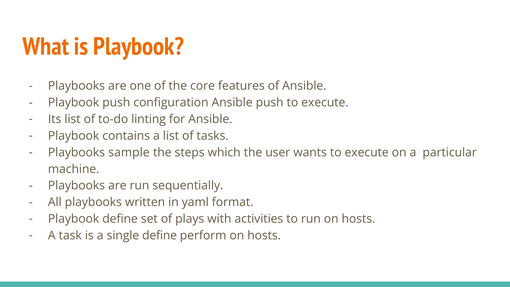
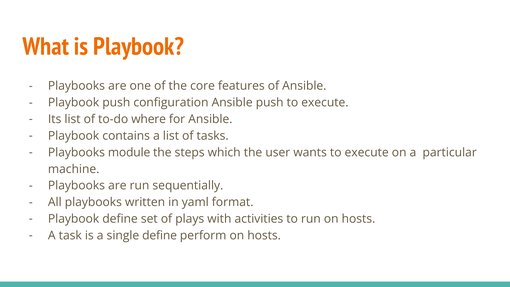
linting: linting -> where (149, 119)
sample: sample -> module (129, 152)
